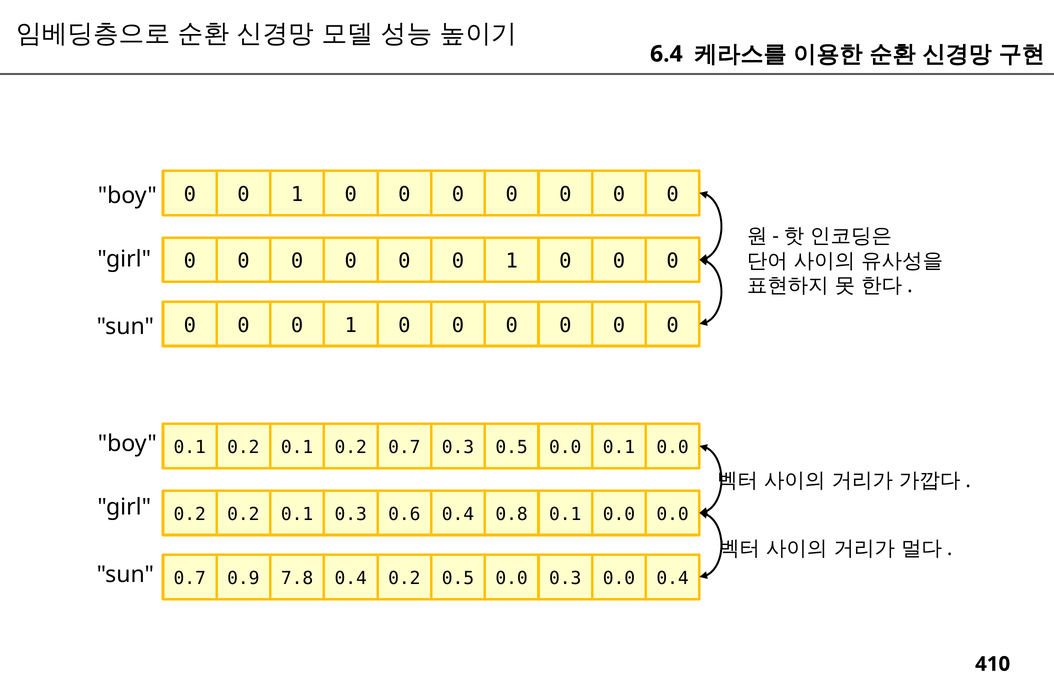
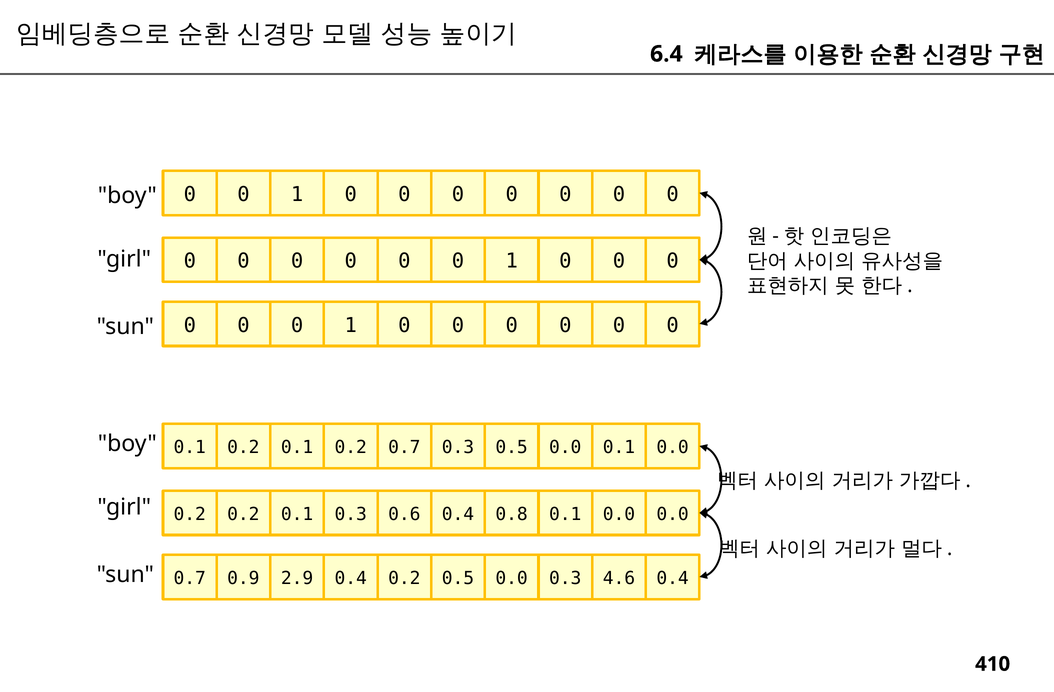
7.8: 7.8 -> 2.9 (297, 578)
0.3 0.0: 0.0 -> 4.6 (619, 578)
